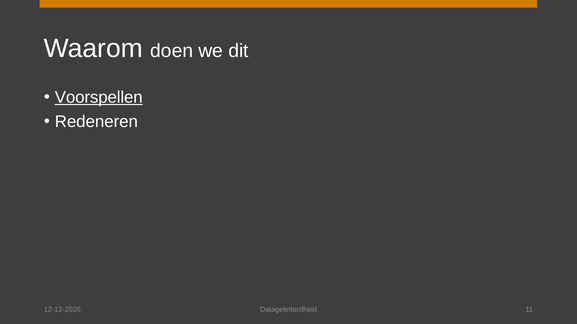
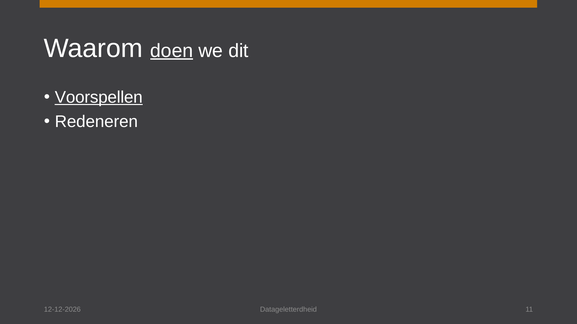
doen underline: none -> present (172, 51)
